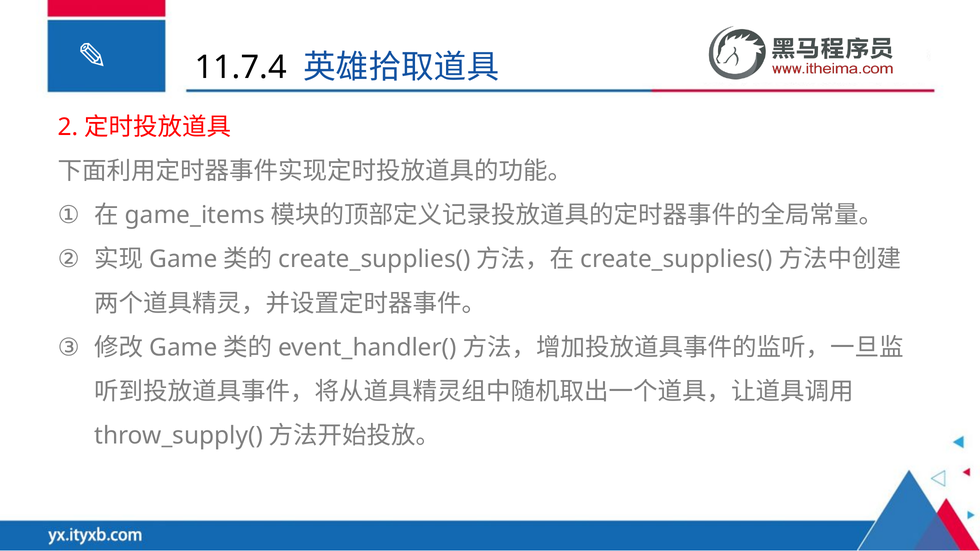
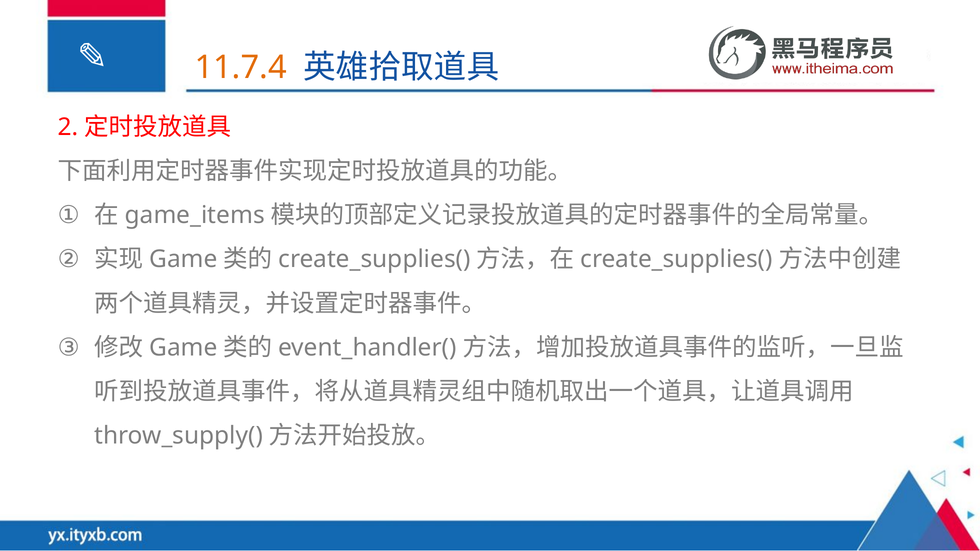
11.7.4 colour: black -> orange (241, 67)
